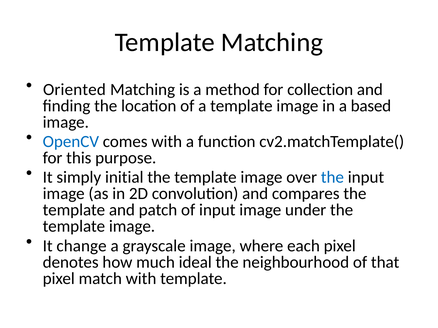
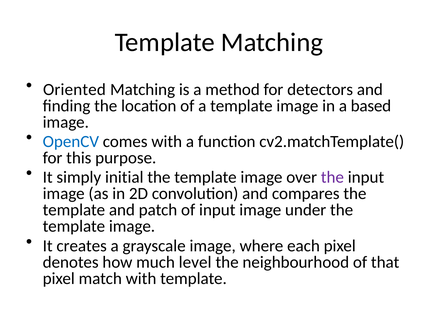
collection: collection -> detectors (320, 90)
the colour: blue -> purple (332, 178)
change: change -> creates (82, 246)
ideal: ideal -> level (195, 263)
